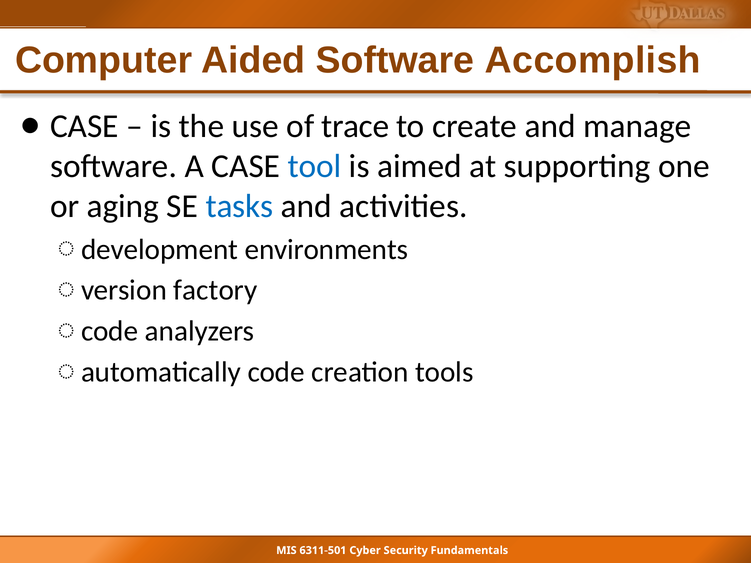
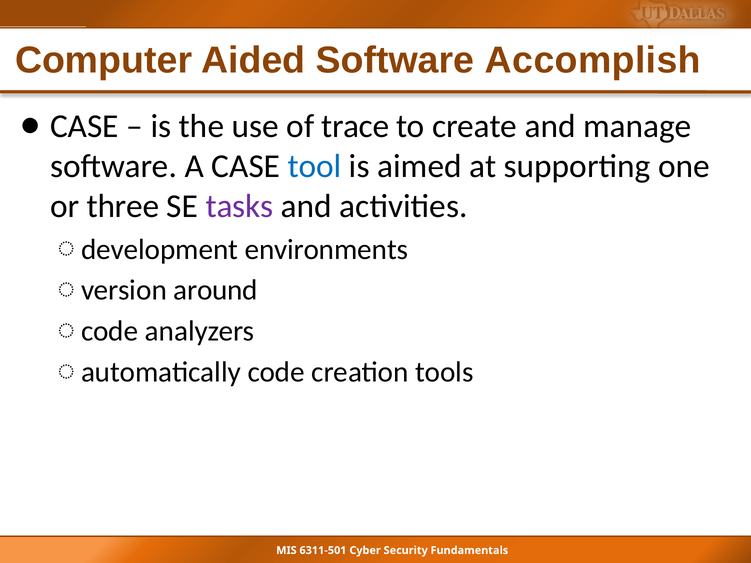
aging: aging -> three (123, 206)
tasks colour: blue -> purple (240, 206)
factory: factory -> around (216, 290)
